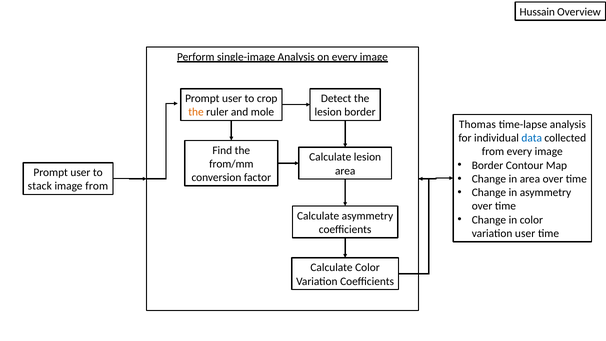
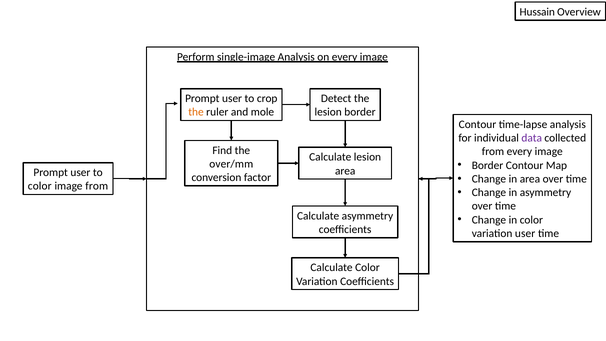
Thomas: Thomas -> Contour (477, 124)
data colour: blue -> purple (532, 138)
from/mm: from/mm -> over/mm (231, 164)
stack: stack -> color (40, 186)
